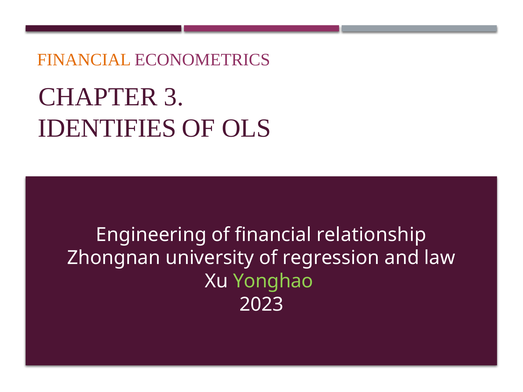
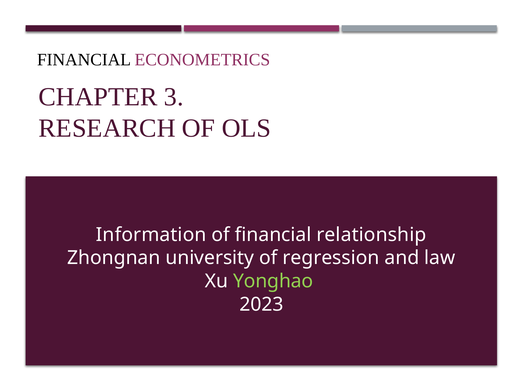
FINANCIAL colour: orange -> black (84, 60)
IDENTIFIES: IDENTIFIES -> RESEARCH (107, 128)
Engineering: Engineering -> Information (151, 235)
